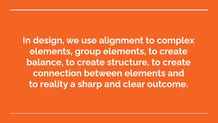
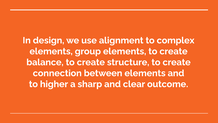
reality: reality -> higher (54, 84)
